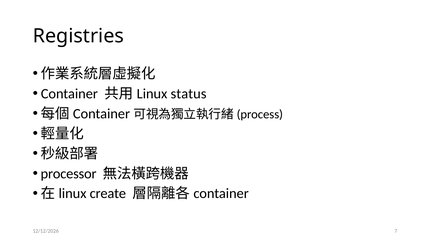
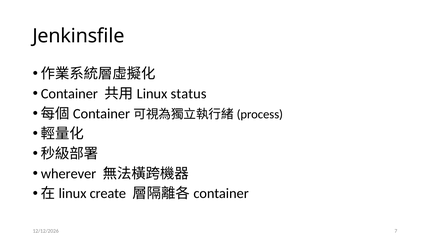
Registries: Registries -> Jenkinsfile (78, 36)
processor: processor -> wherever (69, 174)
